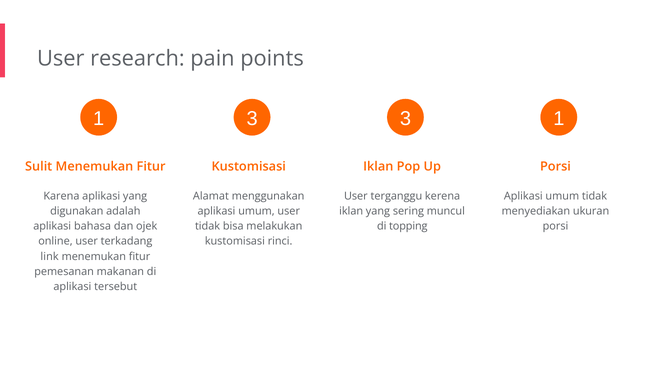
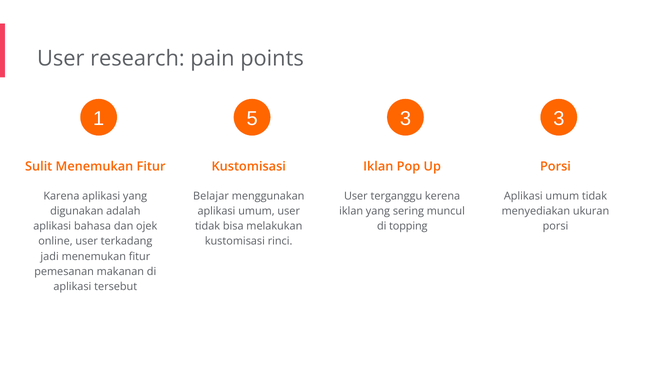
1 3: 3 -> 5 (252, 119)
3 1: 1 -> 3 (559, 119)
Alamat: Alamat -> Belajar (211, 196)
link: link -> jadi (50, 257)
